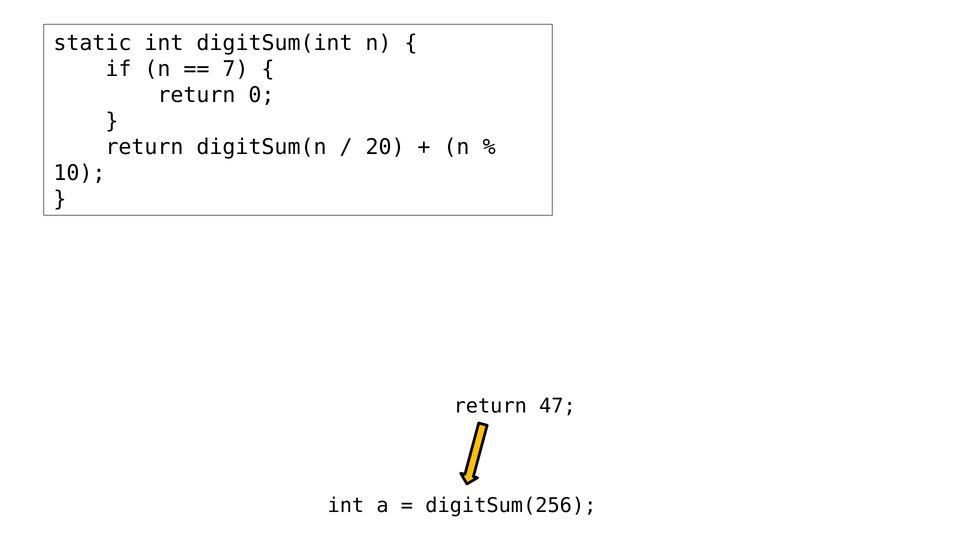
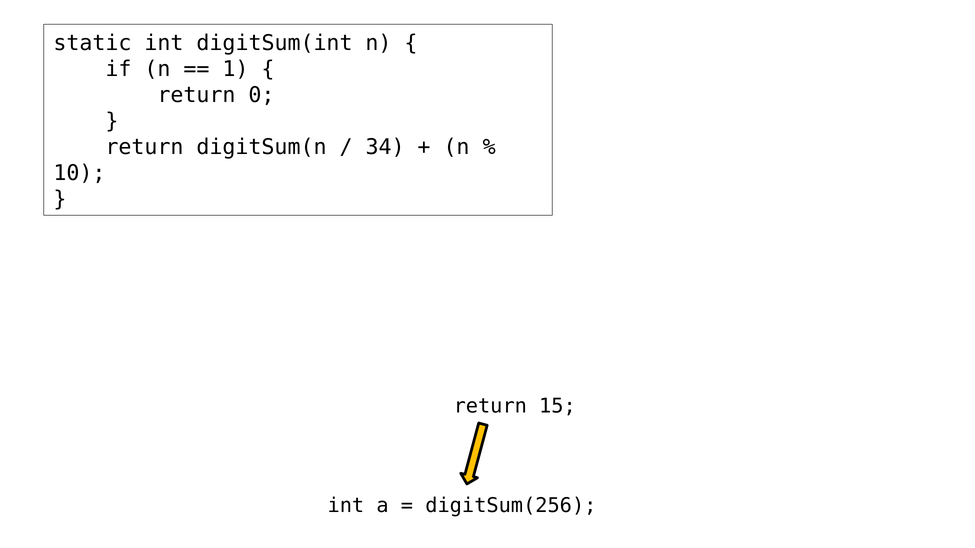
7: 7 -> 1 (235, 69)
20: 20 -> 34 (385, 147)
47: 47 -> 15 (557, 406)
